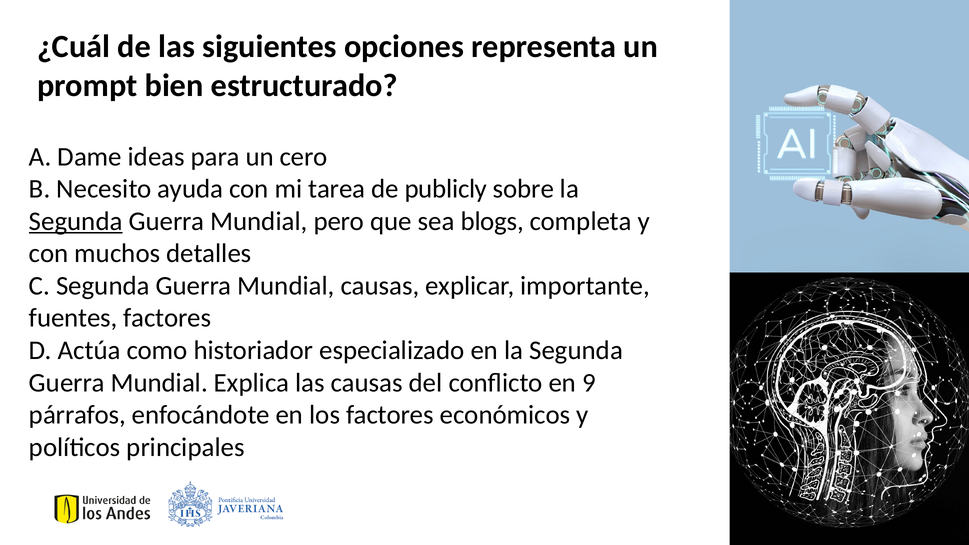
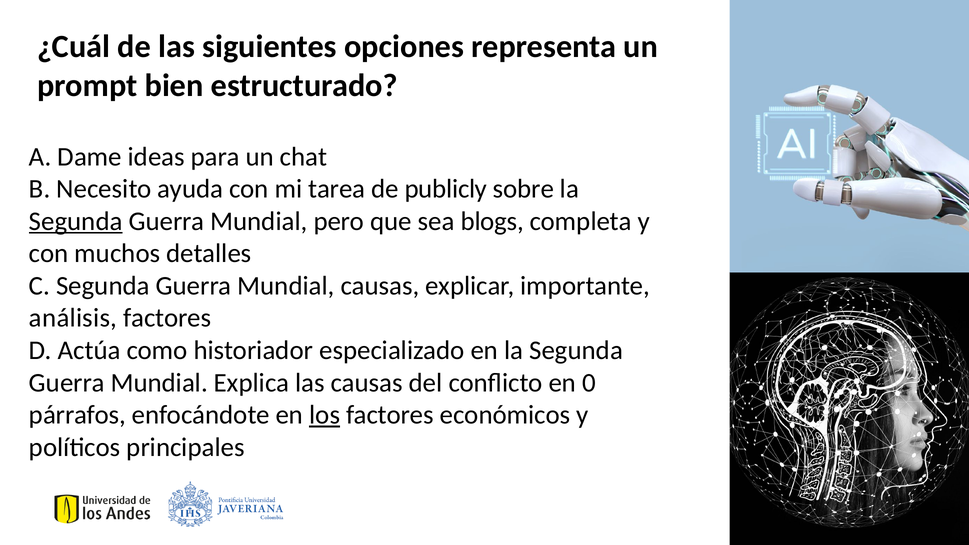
cero: cero -> chat (304, 157)
fuentes: fuentes -> análisis (73, 318)
9: 9 -> 0 (589, 383)
los underline: none -> present (325, 415)
